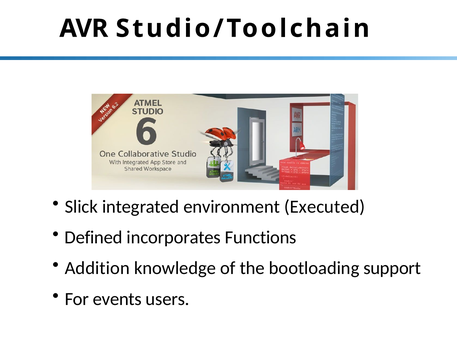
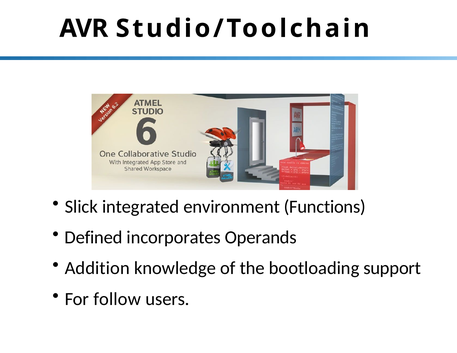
Executed: Executed -> Functions (325, 207)
Functions: Functions -> Operands (261, 238)
events: events -> follow (117, 299)
